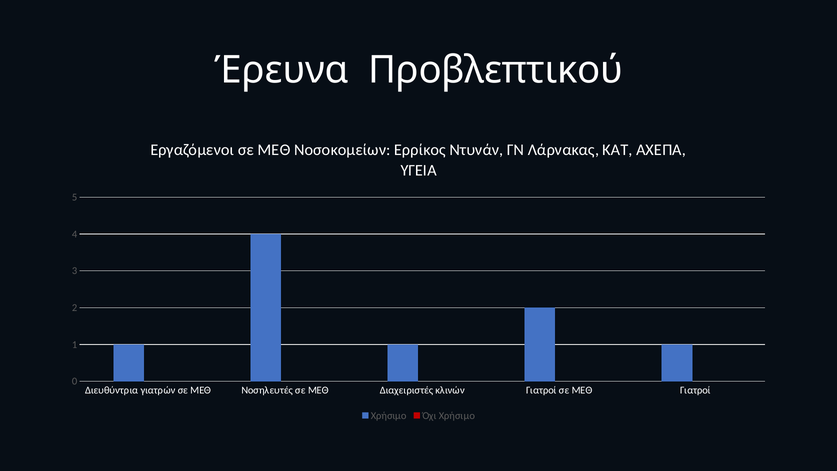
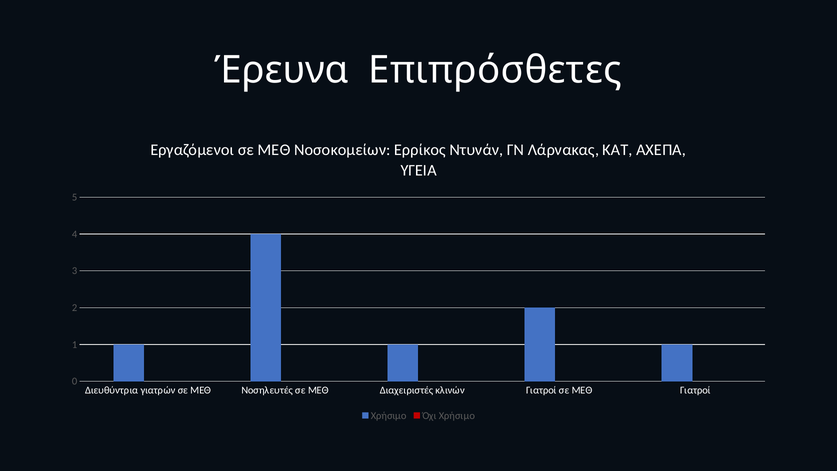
Προβλεπτικού: Προβλεπτικού -> Επιπρόσθετες (495, 70)
